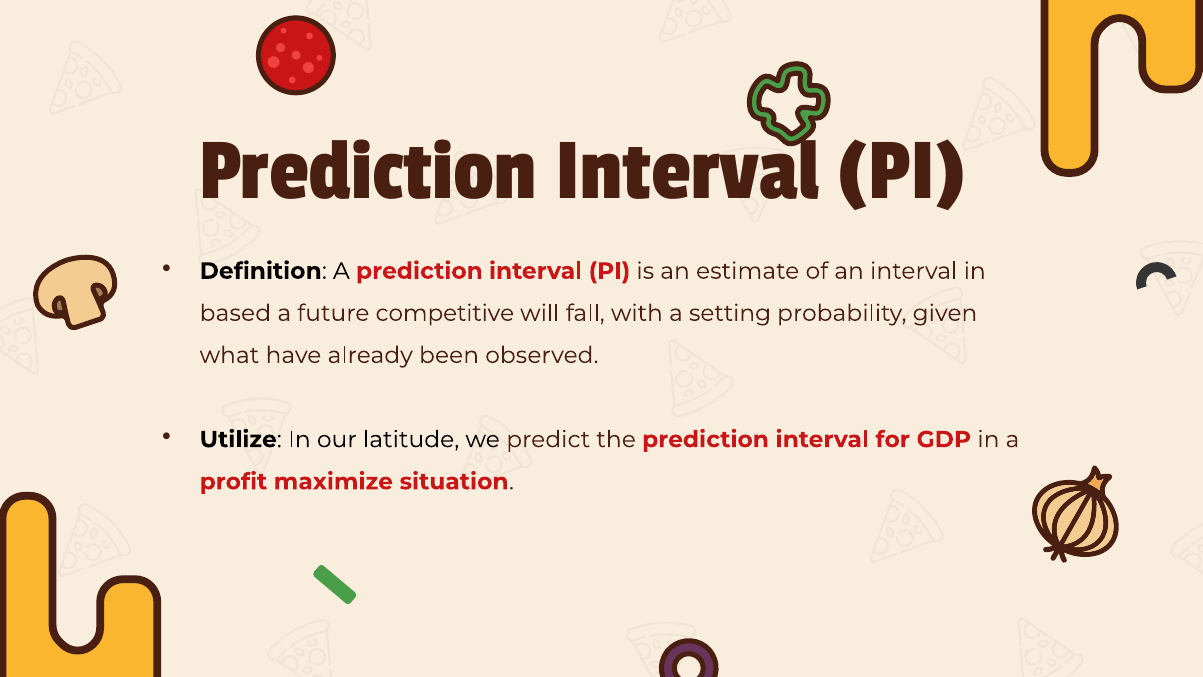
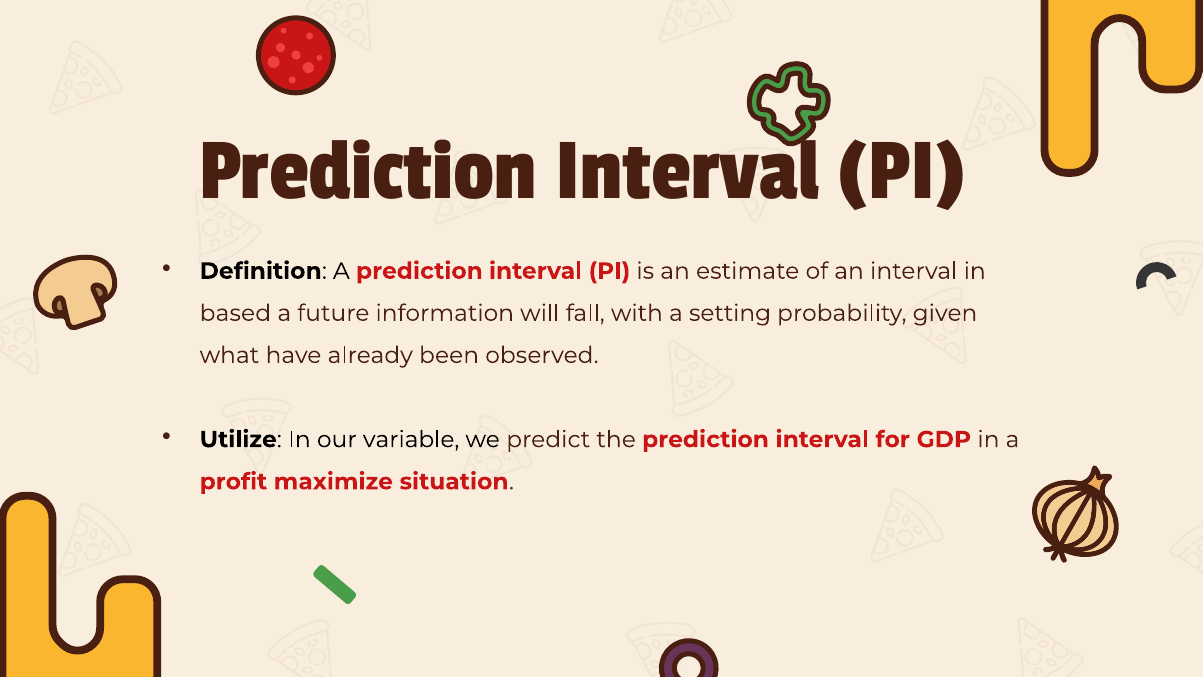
competitive: competitive -> information (445, 313)
latitude: latitude -> variable (411, 439)
